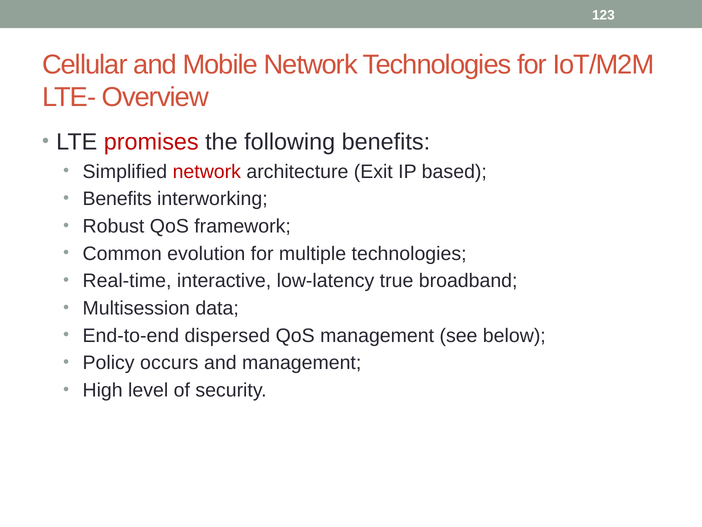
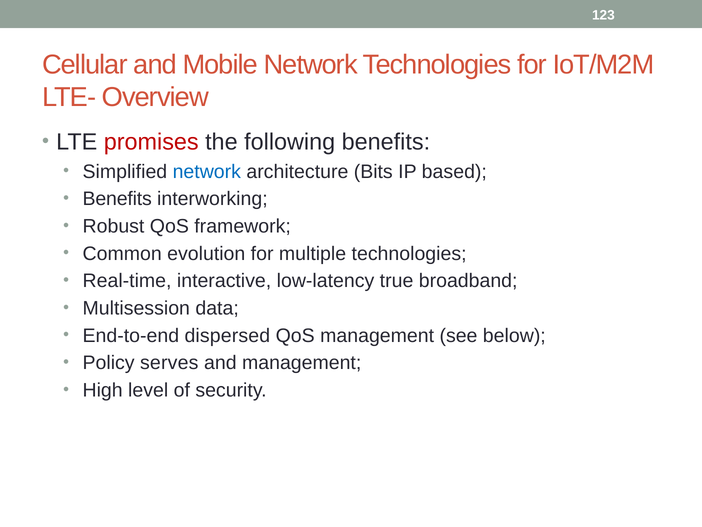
network colour: red -> blue (207, 171)
Exit: Exit -> Bits (373, 171)
occurs: occurs -> serves (169, 363)
